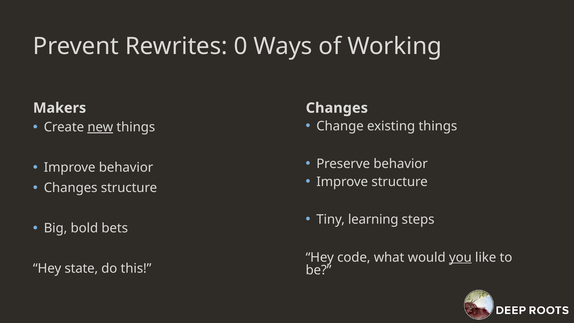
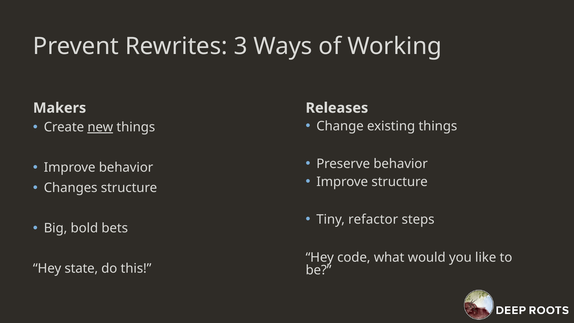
0: 0 -> 3 (241, 46)
Changes: Changes -> Releases (337, 108)
learning: learning -> refactor (373, 220)
you underline: present -> none (460, 257)
